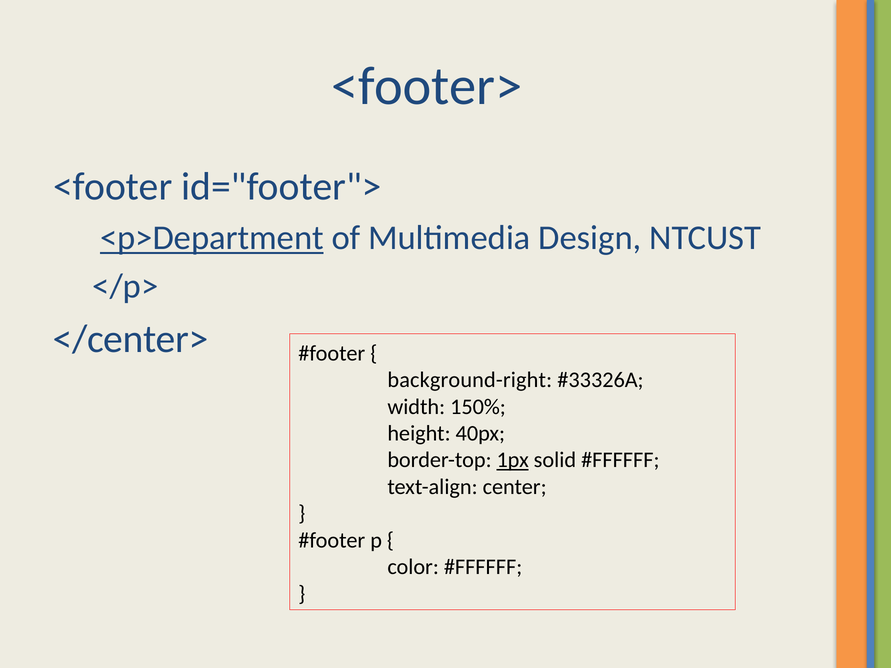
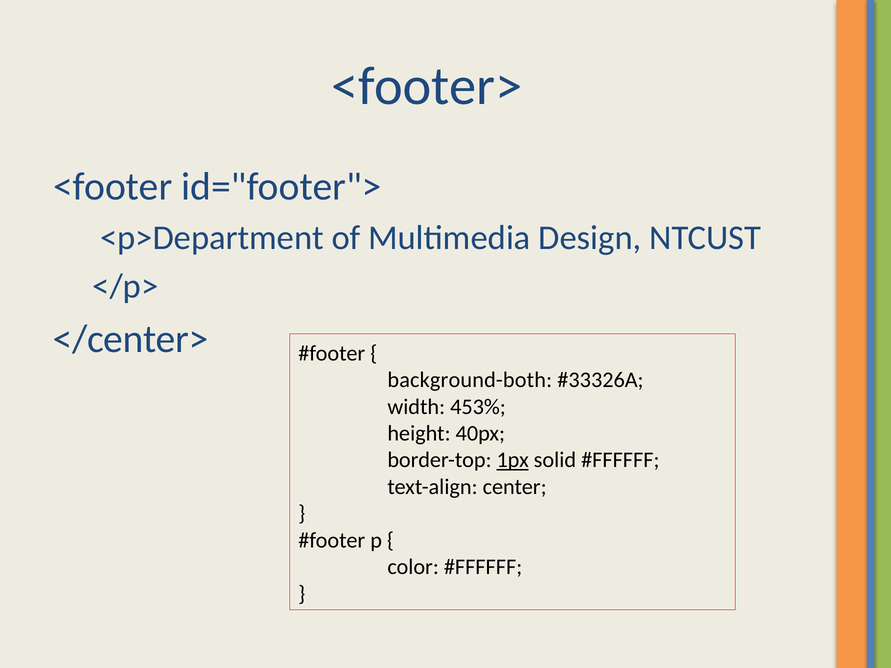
<p>Department underline: present -> none (212, 238)
background-right: background-right -> background-both (470, 380)
150%: 150% -> 453% (478, 407)
